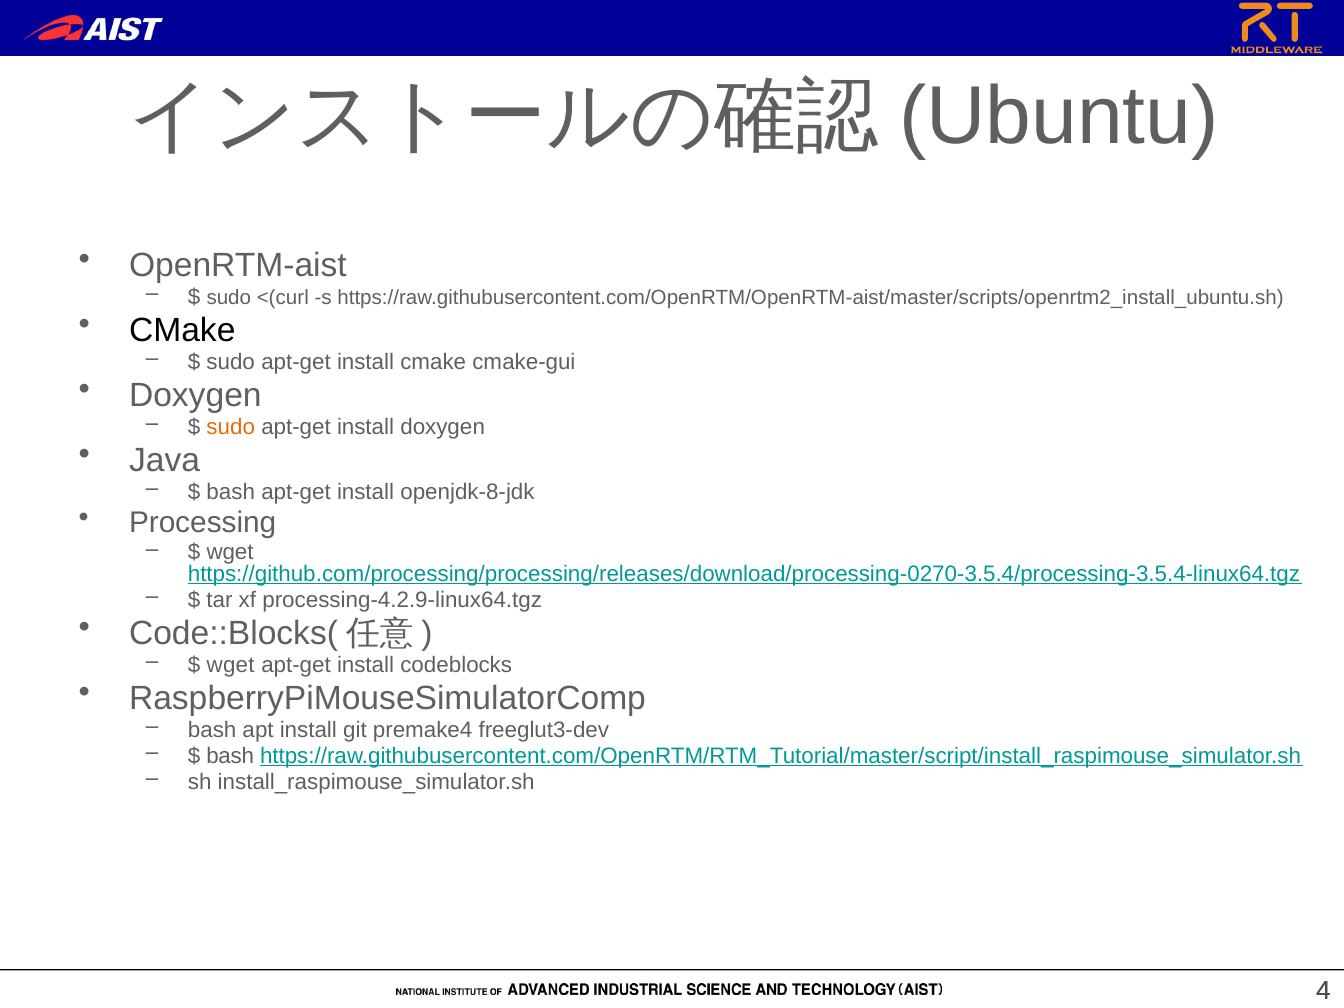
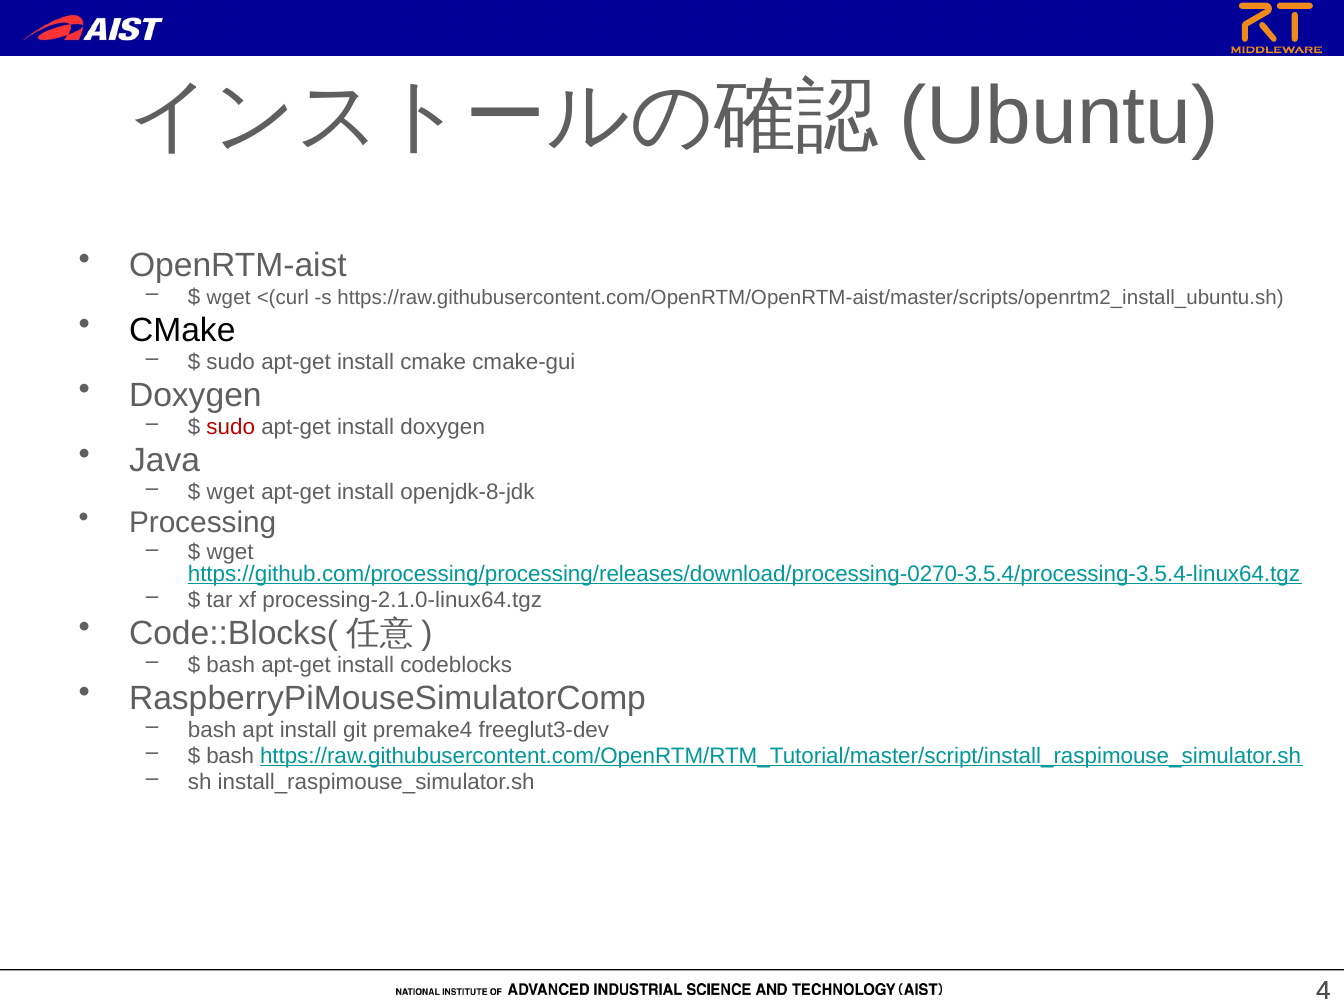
sudo: sudo -> wget (229, 298)
sudo colour: orange -> red (231, 427)
bash: bash -> wget (231, 492)
processing-4.2.9-linux64.tgz: processing-4.2.9-linux64.tgz -> processing-2.1.0-linux64.tgz (402, 600)
wget: wget -> bash (231, 665)
